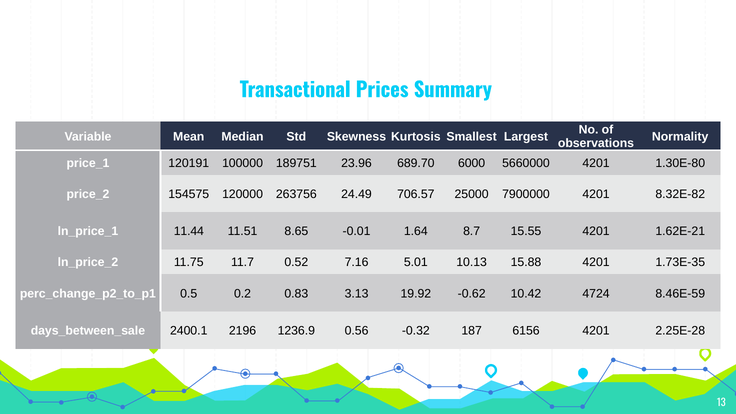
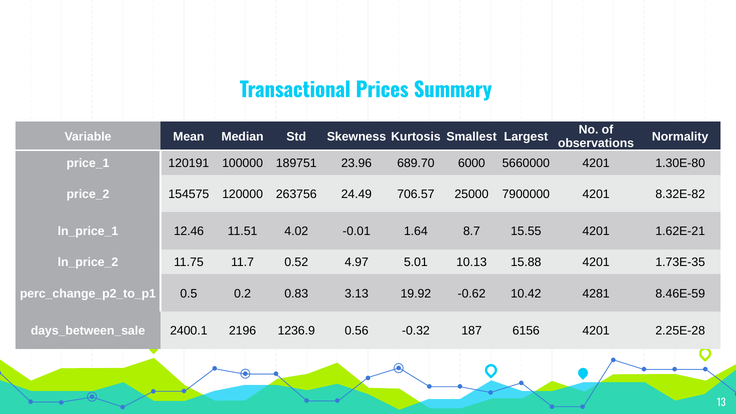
11.44: 11.44 -> 12.46 (189, 231)
8.65: 8.65 -> 4.02 (296, 231)
7.16: 7.16 -> 4.97 (357, 262)
4724: 4724 -> 4281 (596, 293)
